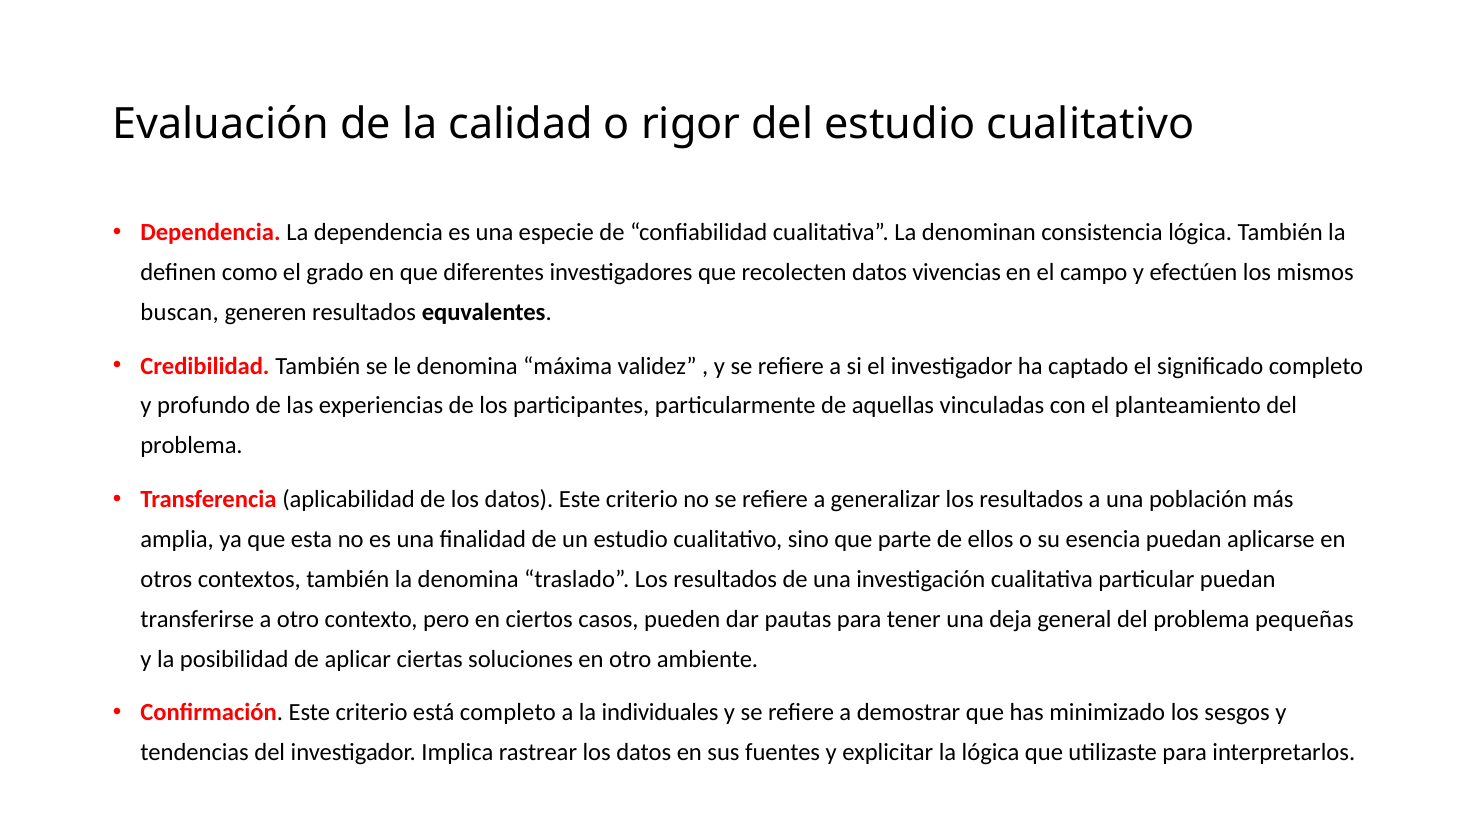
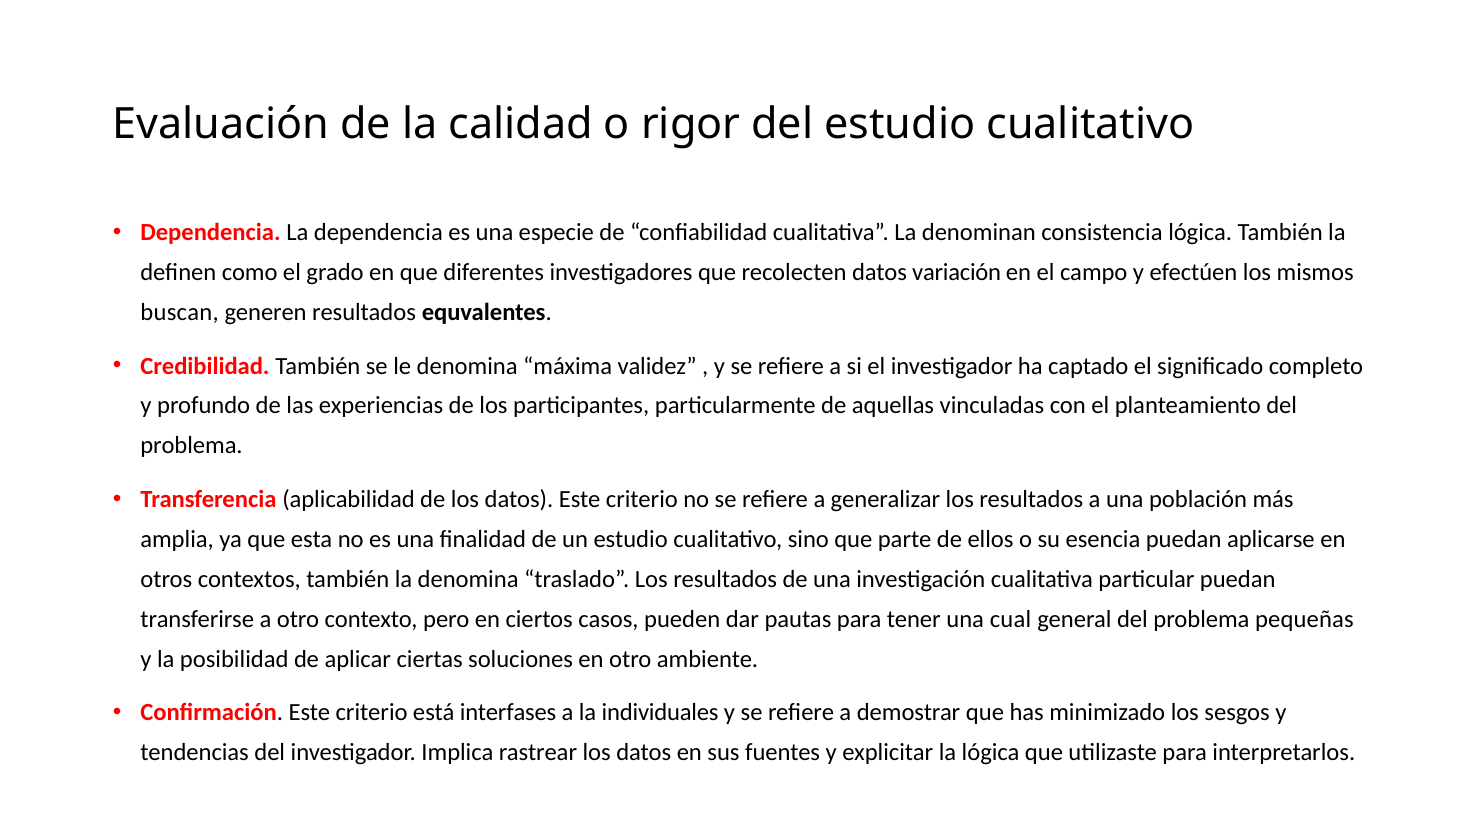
vivencias: vivencias -> variación (957, 272)
deja: deja -> cual (1011, 619)
está completo: completo -> interfases (508, 713)
